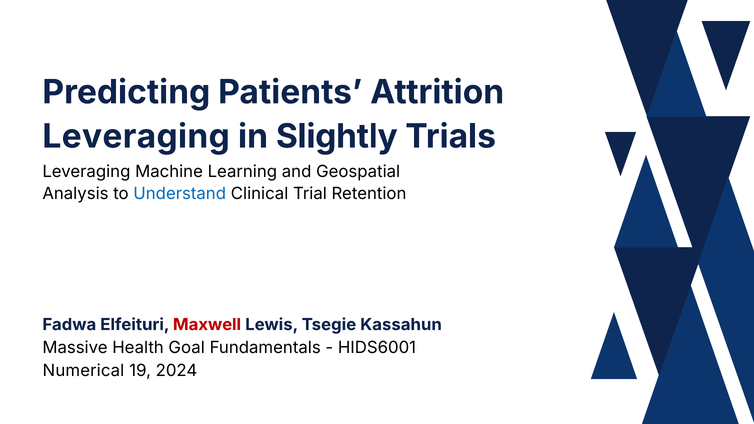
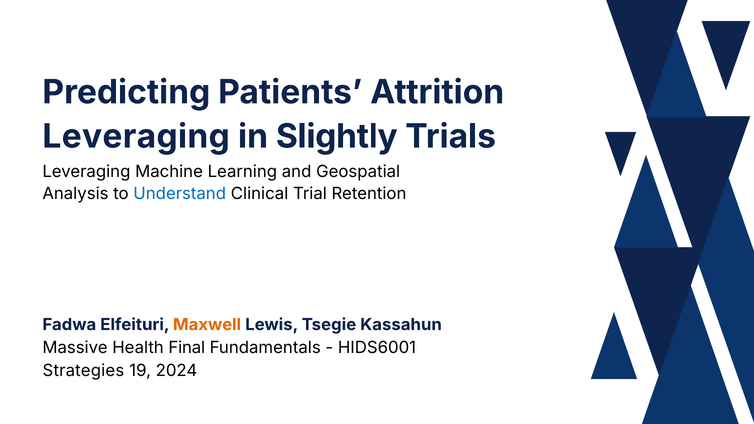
Maxwell colour: red -> orange (207, 325)
Goal: Goal -> Final (187, 348)
Numerical: Numerical -> Strategies (83, 371)
